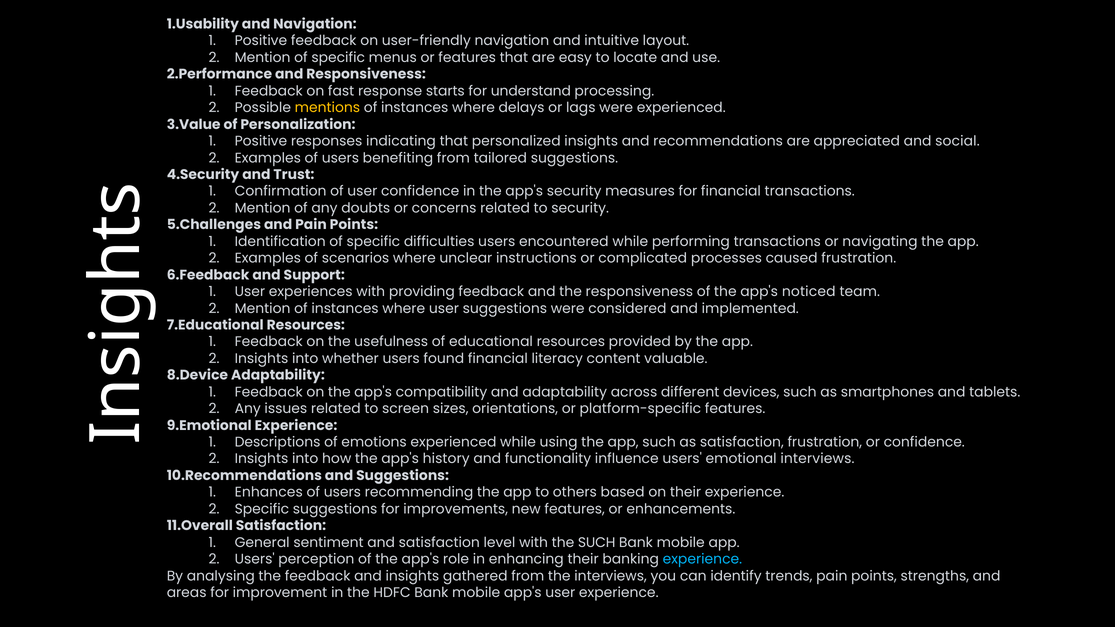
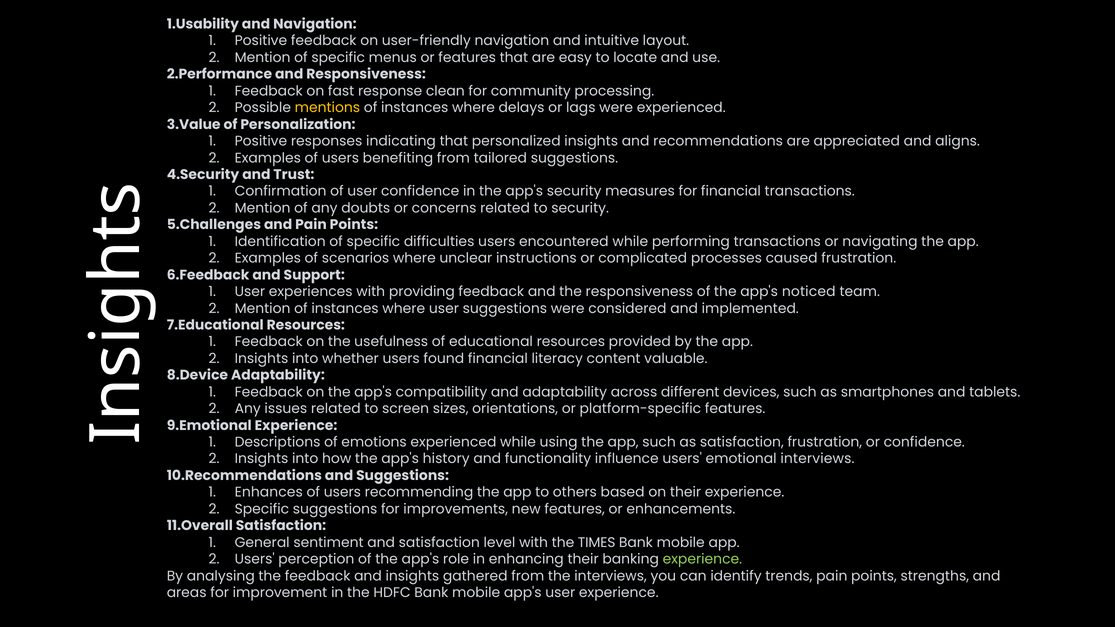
starts: starts -> clean (445, 91)
understand: understand -> community (531, 91)
social: social -> aligns (958, 141)
the SUCH: SUCH -> TIMES (597, 543)
experience colour: light blue -> light green (702, 559)
